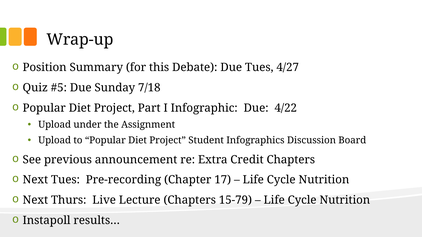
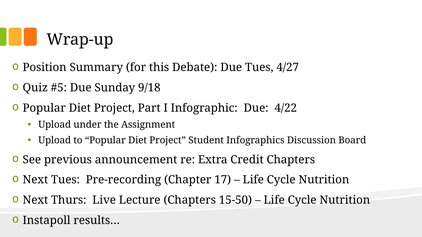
7/18: 7/18 -> 9/18 (149, 88)
15-79: 15-79 -> 15-50 (235, 200)
